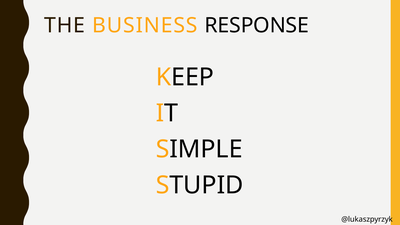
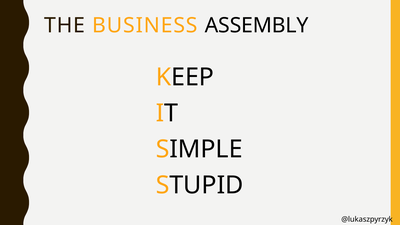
RESPONSE: RESPONSE -> ASSEMBLY (257, 25)
